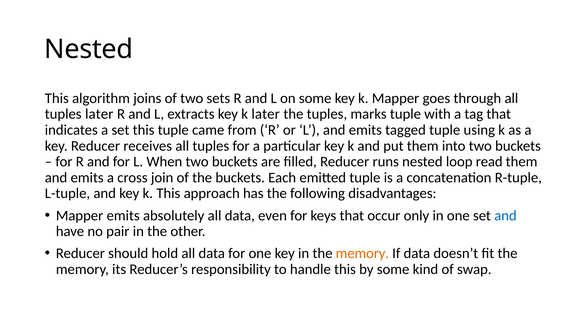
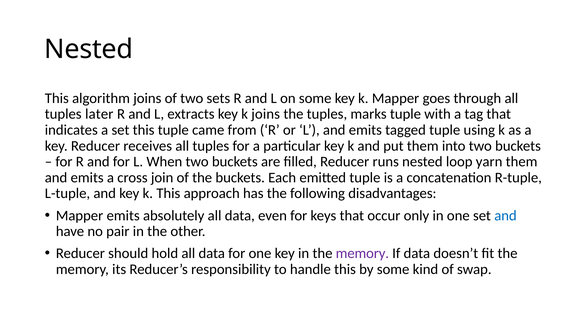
k later: later -> joins (266, 114)
read: read -> yarn (489, 162)
memory colour: orange -> purple (362, 253)
